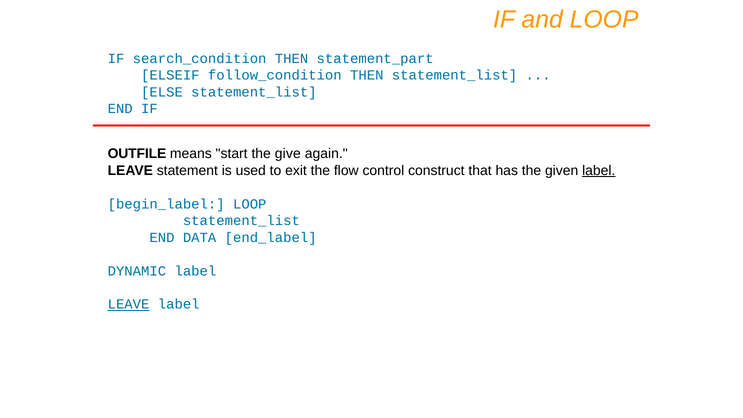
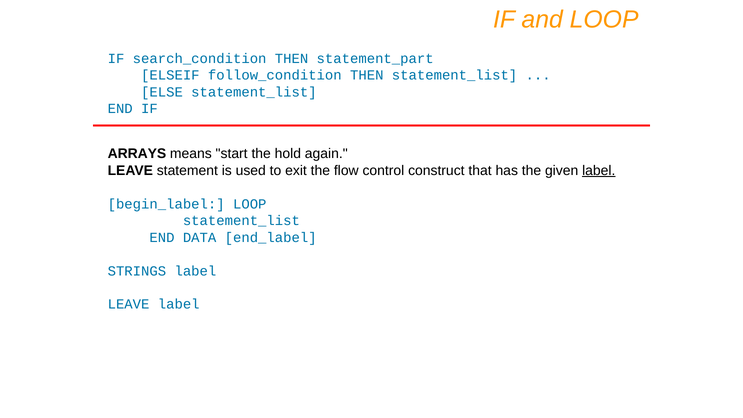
OUTFILE: OUTFILE -> ARRAYS (137, 154)
give: give -> hold (288, 154)
DYNAMIC: DYNAMIC -> STRINGS (137, 271)
LEAVE underline: present -> none (129, 304)
